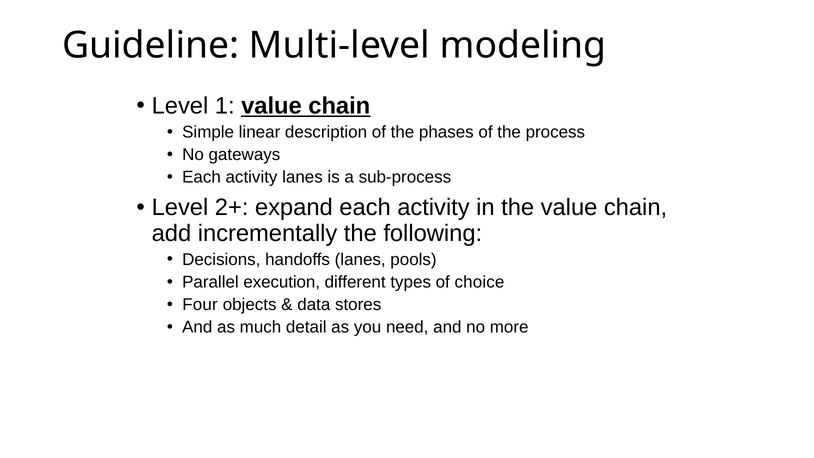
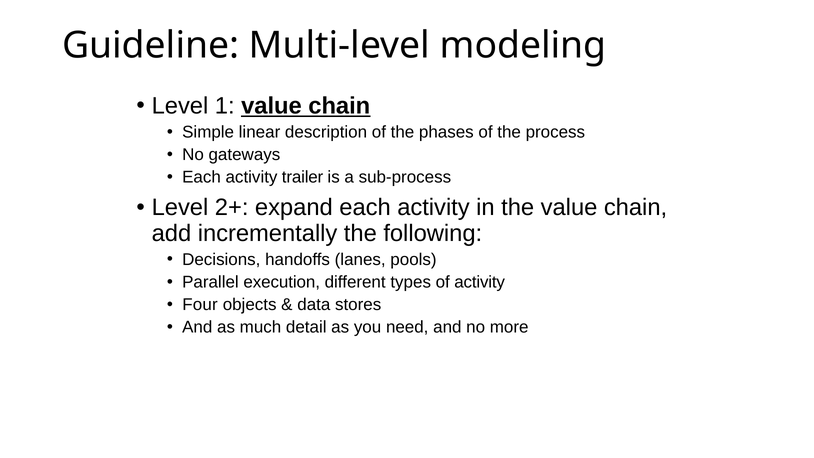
activity lanes: lanes -> trailer (303, 177)
of choice: choice -> activity (480, 282)
